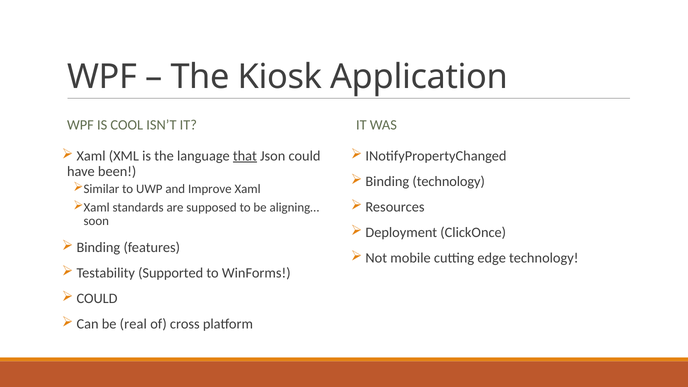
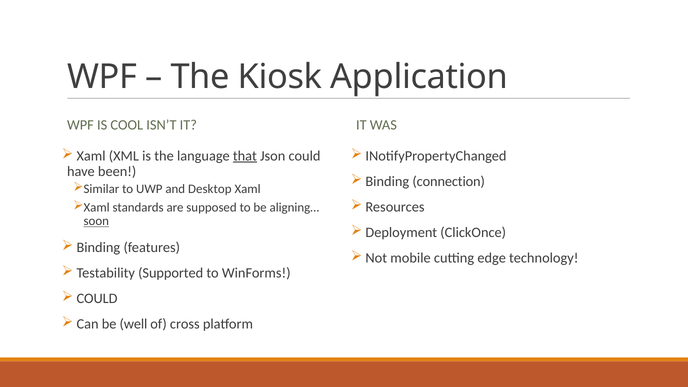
Binding technology: technology -> connection (449, 181)
Improve: Improve -> Desktop (210, 189)
soon underline: none -> present (96, 221)
real: real -> well (133, 324)
